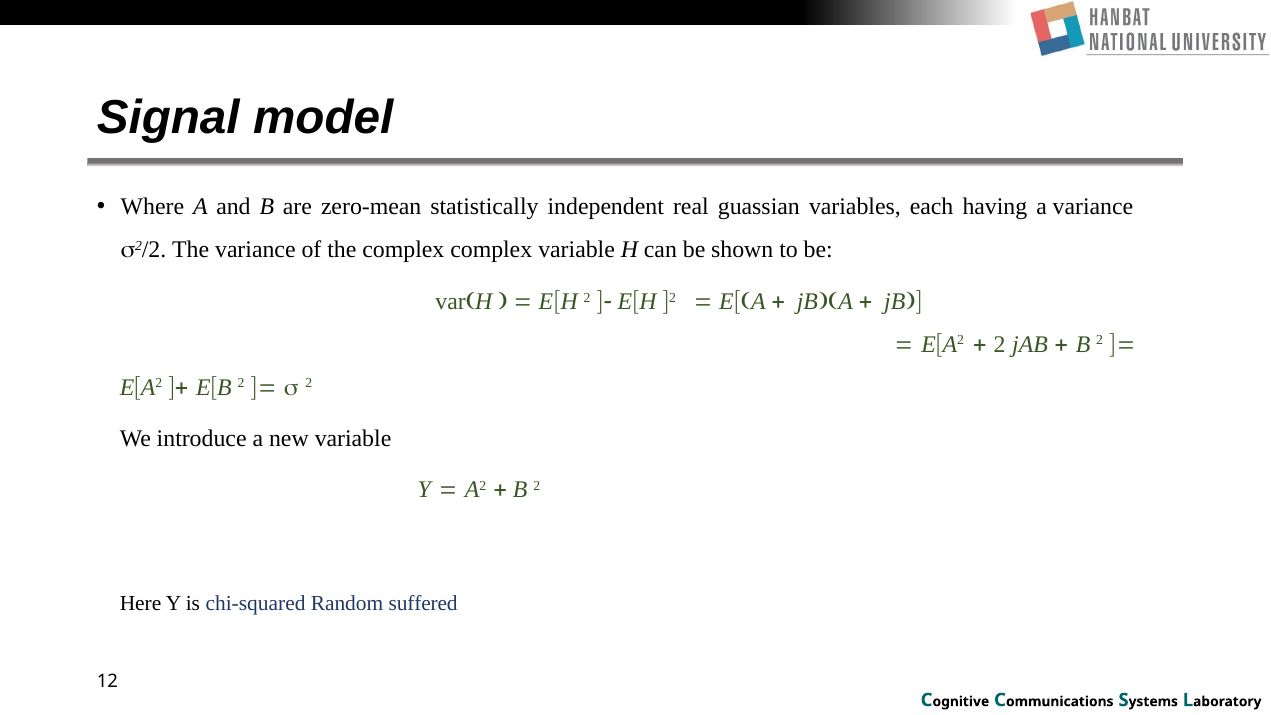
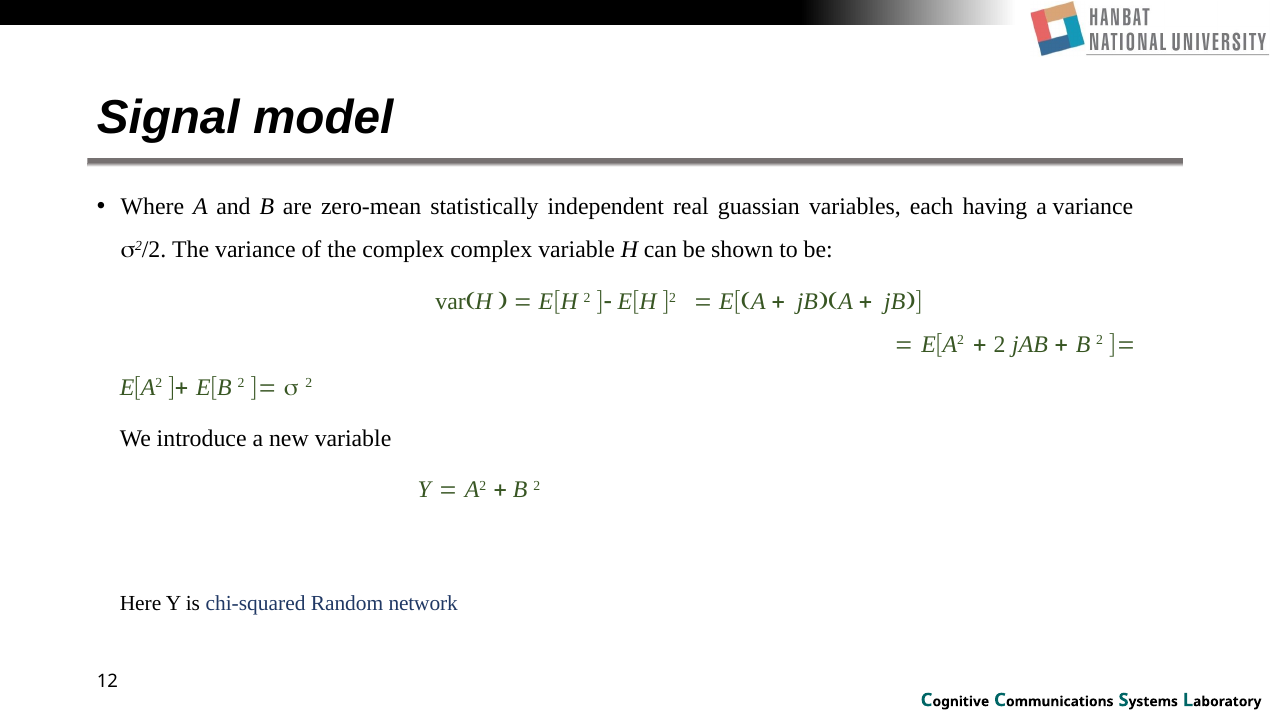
suffered: suffered -> network (423, 604)
